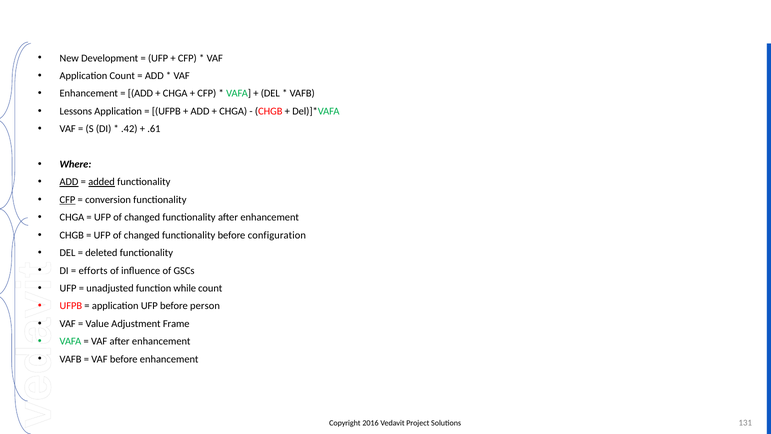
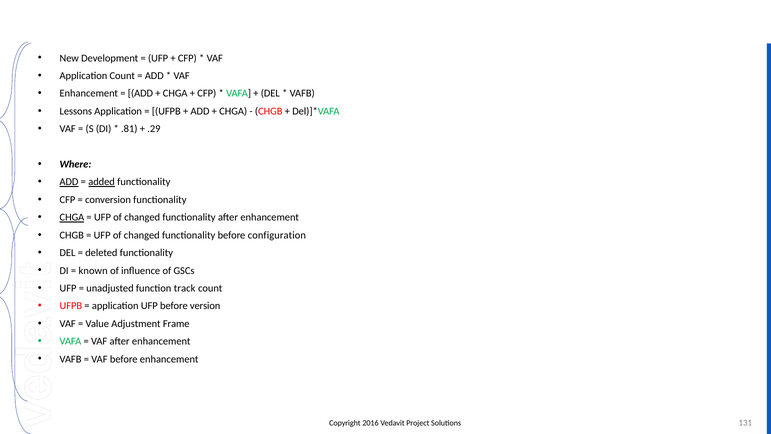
.42: .42 -> .81 (129, 129)
.61: .61 -> .29 (154, 129)
CFP underline: present -> none (67, 200)
CHGA underline: none -> present (72, 217)
efforts: efforts -> known (93, 270)
while: while -> track (185, 288)
person: person -> version (205, 306)
